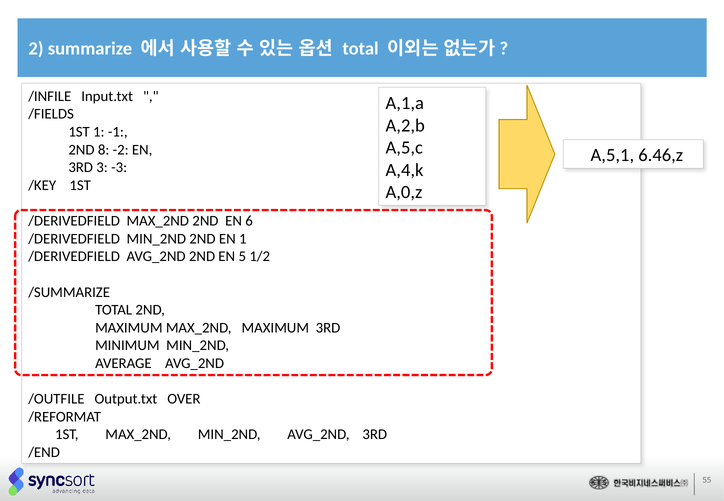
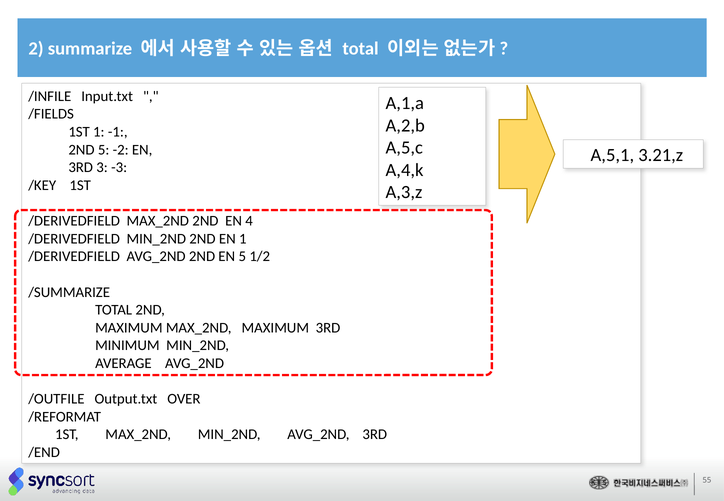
2ND 8: 8 -> 5 (104, 150)
6.46,z: 6.46,z -> 3.21,z (661, 155)
A,0,z: A,0,z -> A,3,z (404, 192)
6: 6 -> 4 (249, 221)
